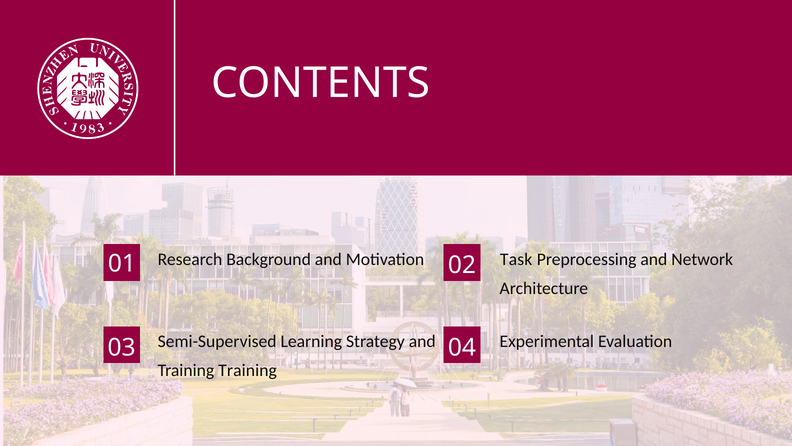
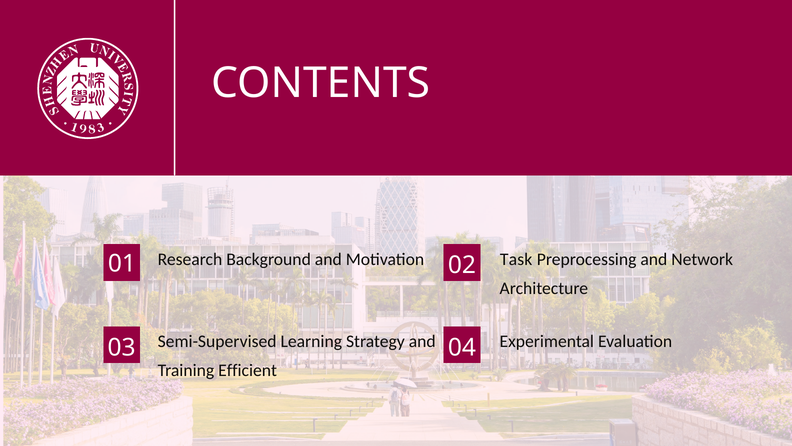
Training Training: Training -> Efficient (248, 370)
